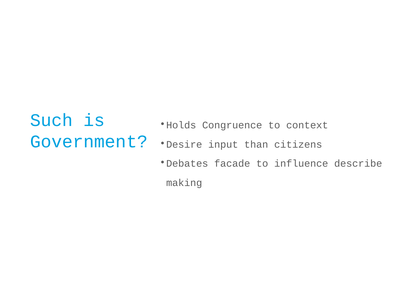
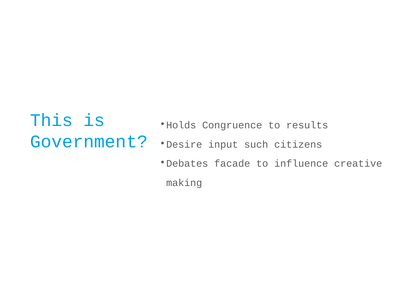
Such: Such -> This (52, 120)
context: context -> results (307, 125)
than: than -> such (256, 144)
describe: describe -> creative (358, 164)
